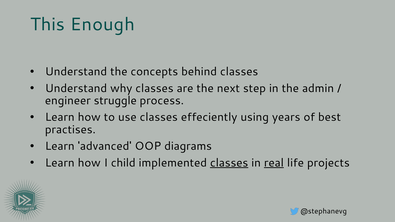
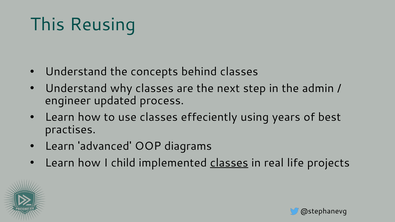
Enough: Enough -> Reusing (103, 24)
struggle: struggle -> updated (115, 101)
real underline: present -> none (274, 163)
